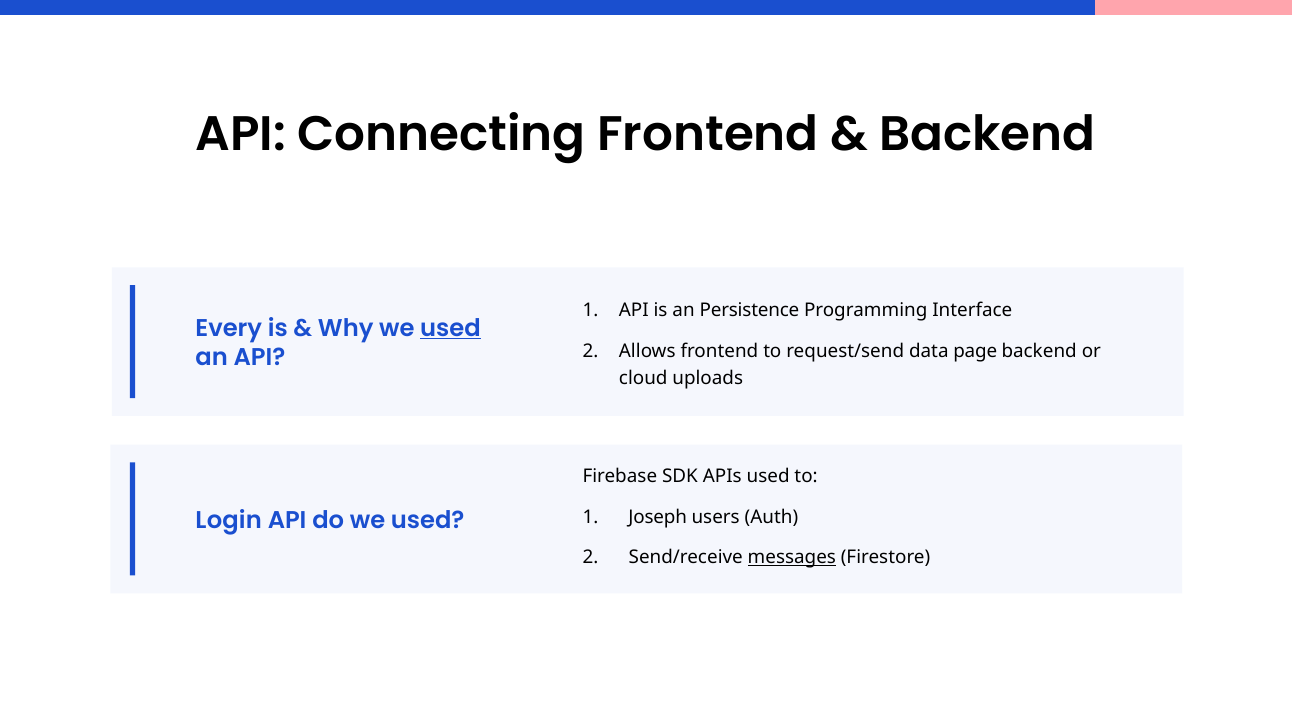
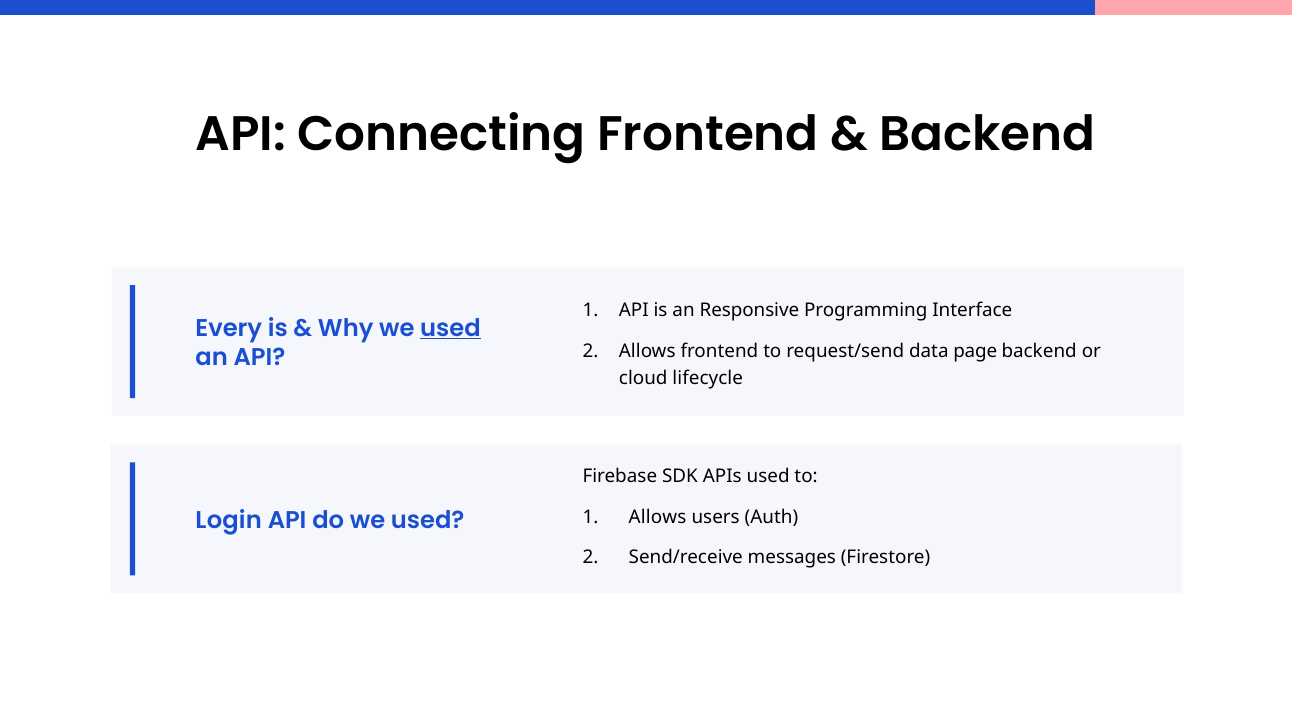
Persistence: Persistence -> Responsive (749, 311)
uploads: uploads -> lifecycle (708, 378)
Joseph: Joseph -> Allows (658, 517)
messages underline: present -> none (792, 557)
